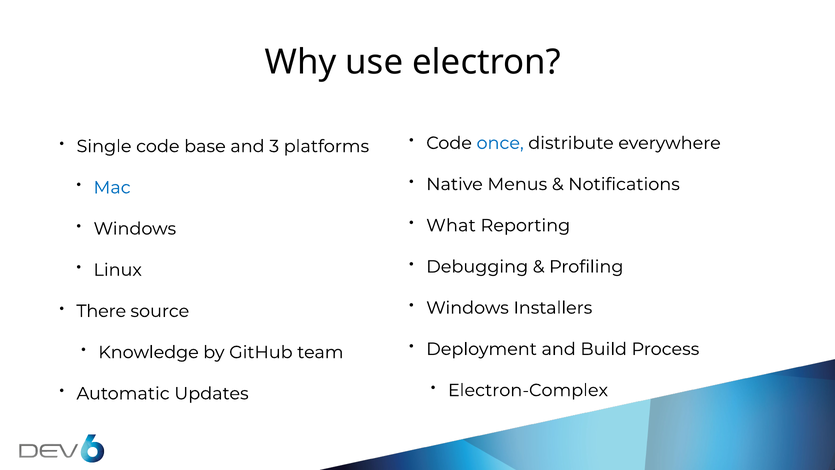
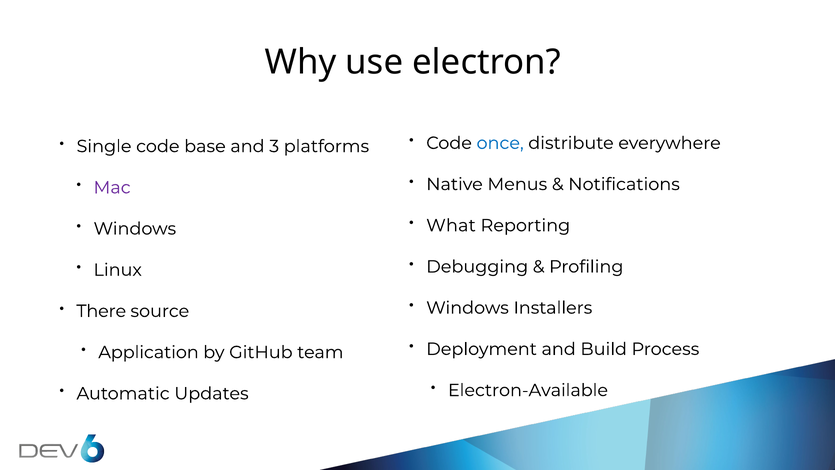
Mac colour: blue -> purple (112, 187)
Knowledge: Knowledge -> Application (149, 352)
Electron-Complex: Electron-Complex -> Electron-Available (528, 390)
